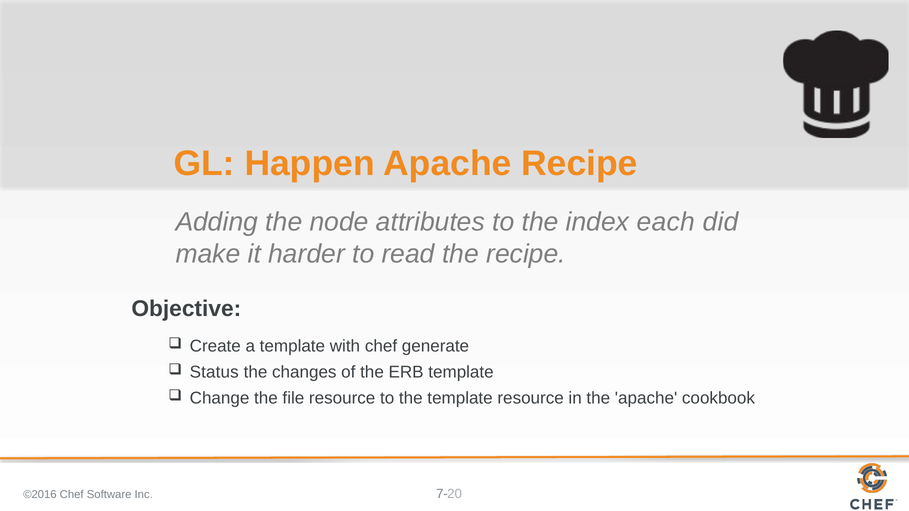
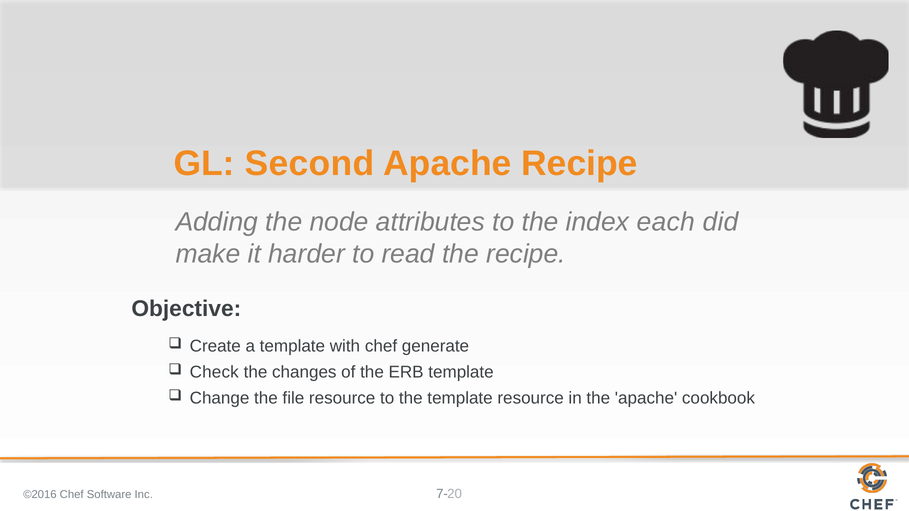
Happen: Happen -> Second (309, 164)
Status: Status -> Check (214, 372)
